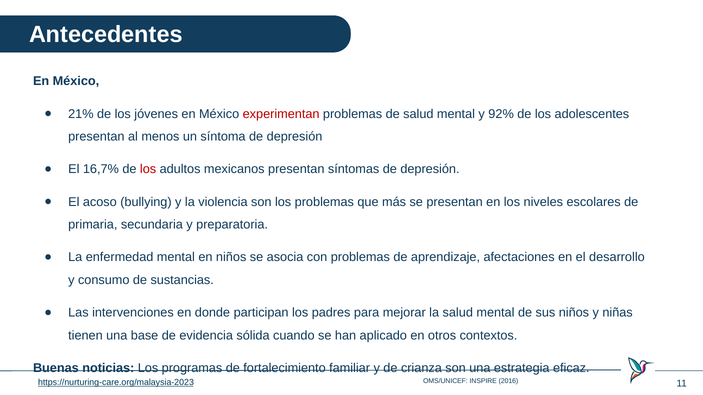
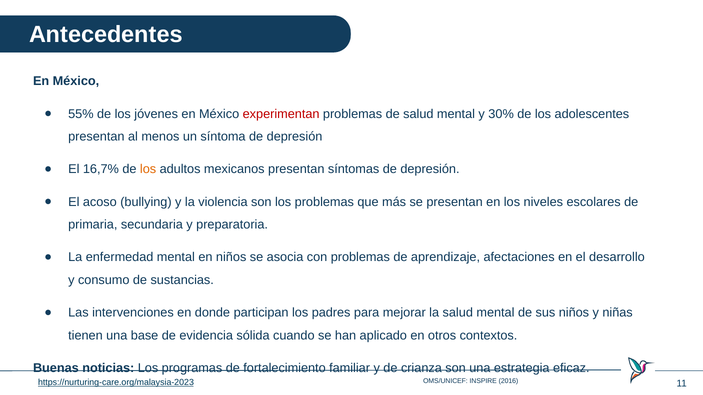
21%: 21% -> 55% (81, 114)
92%: 92% -> 30% (501, 114)
los colour: red -> orange (148, 169)
